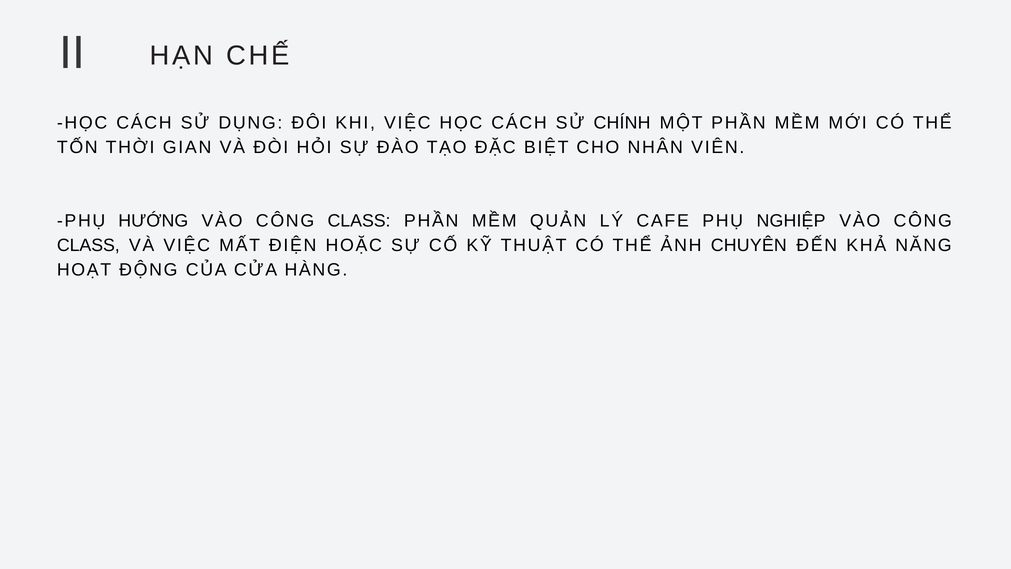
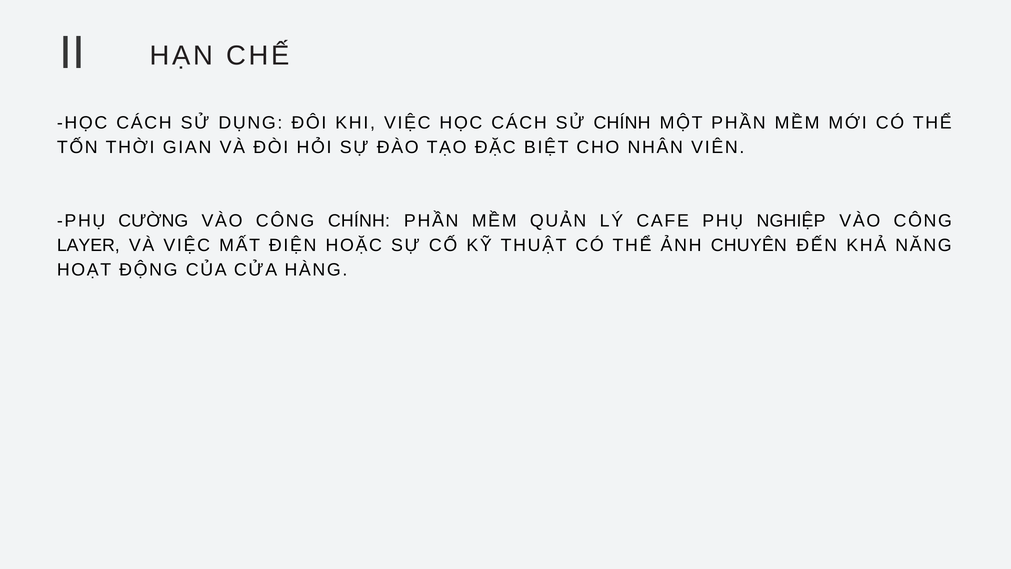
HƯỚNG: HƯỚNG -> CƯỜNG (153, 221)
CLASS: CLASS -> CHÍNH (359, 221)
CLASS: CLASS -> LAYER (88, 245)
